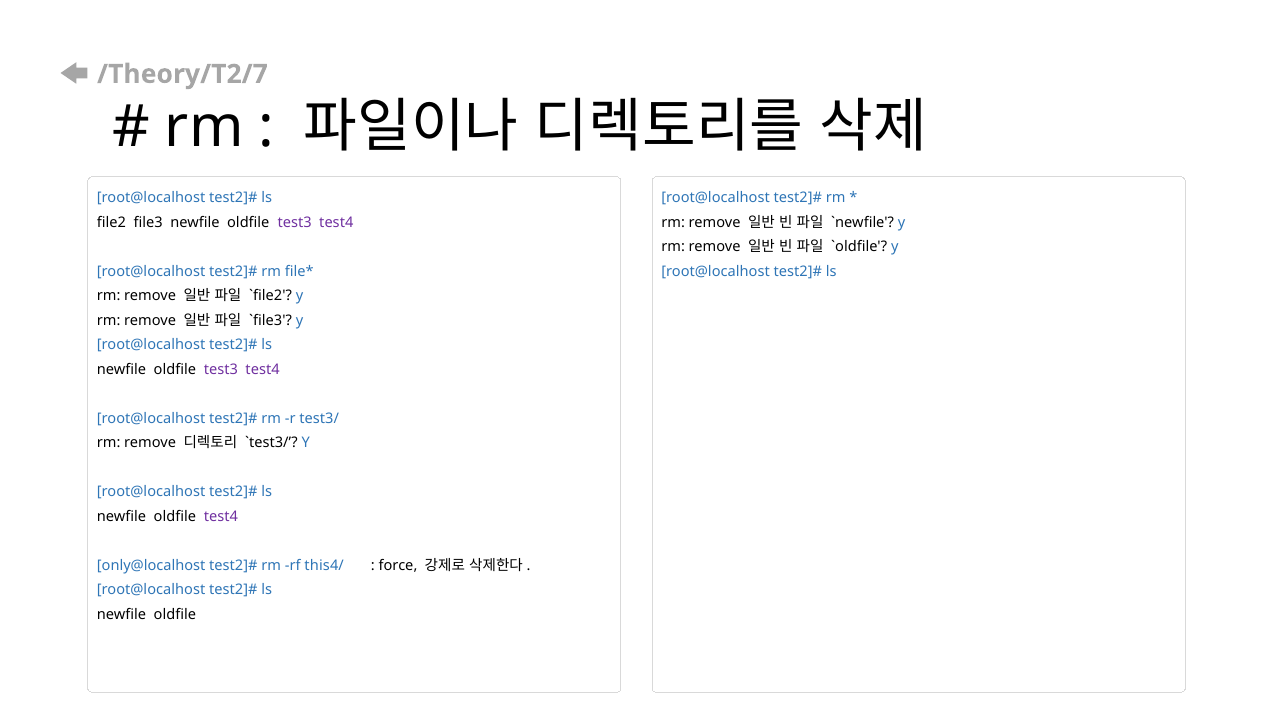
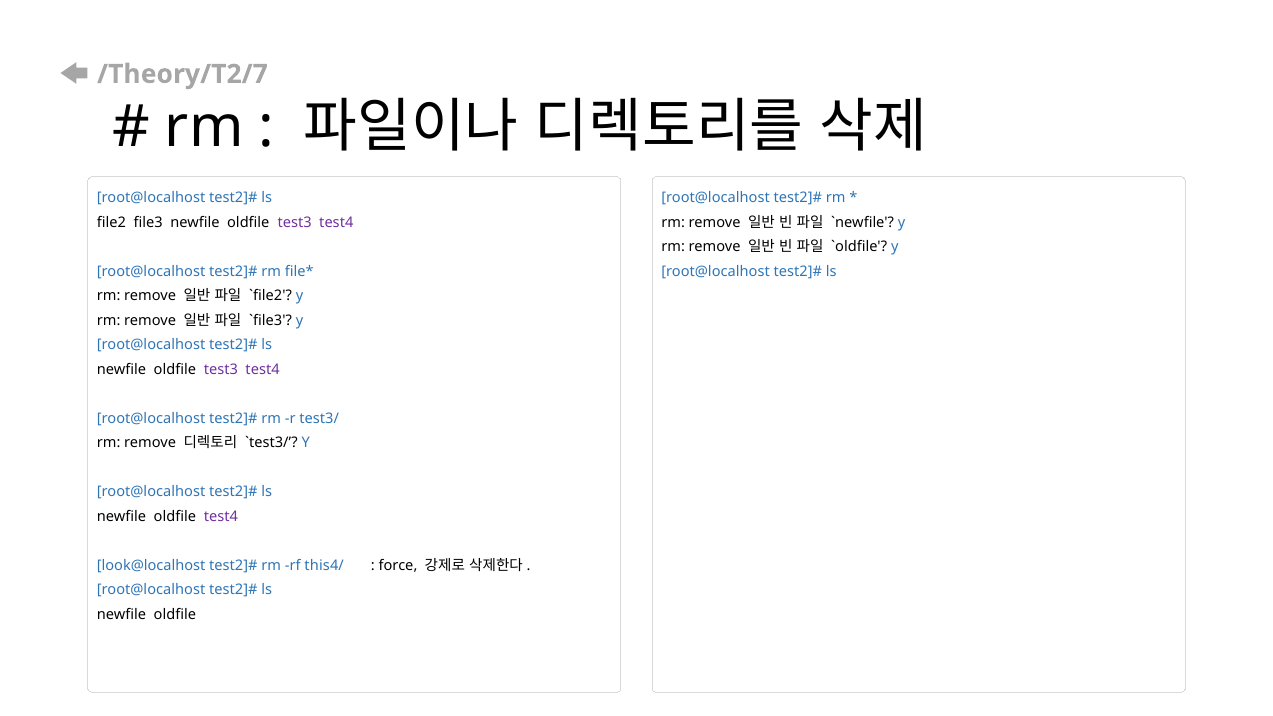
only@localhost: only@localhost -> look@localhost (151, 566)
